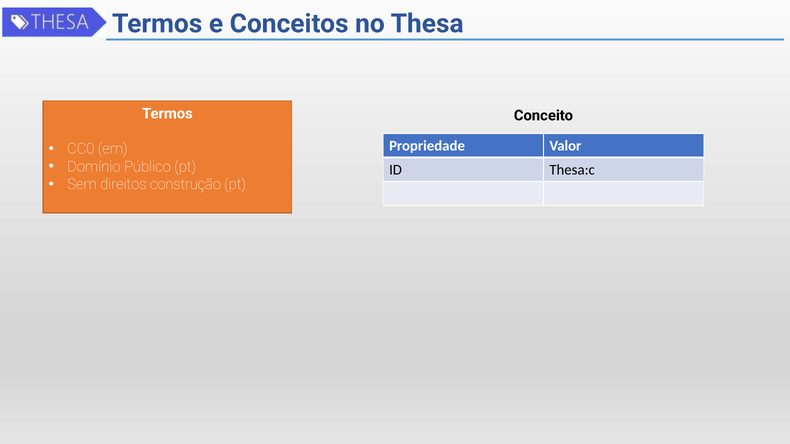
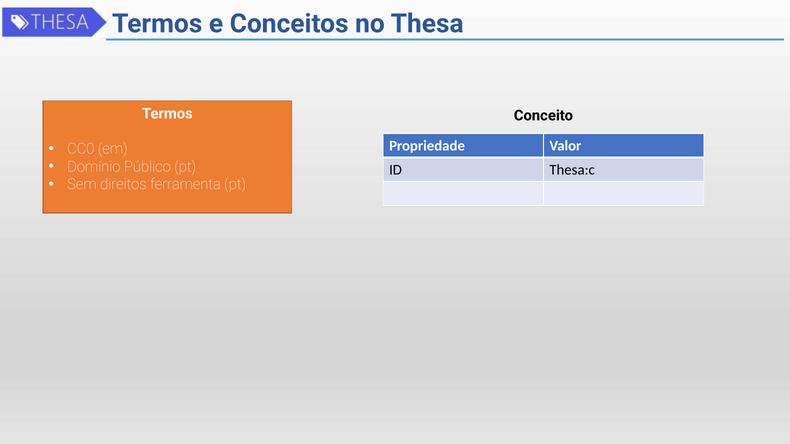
construção: construção -> ferramenta (185, 185)
